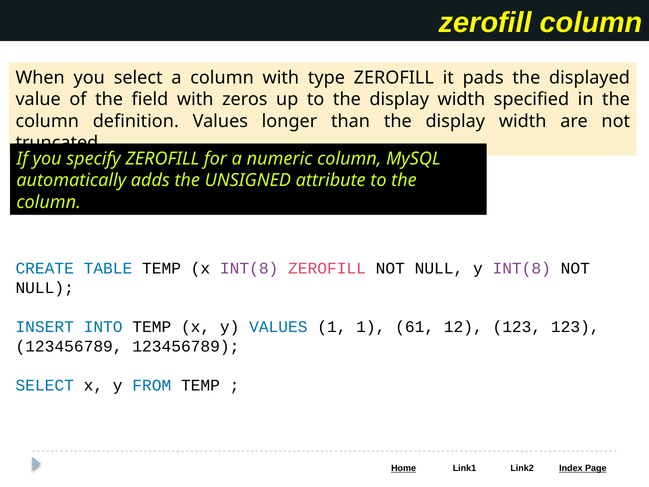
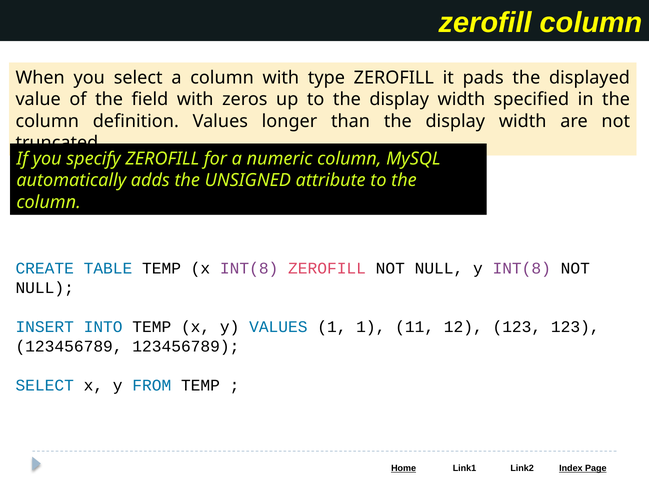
61: 61 -> 11 (415, 327)
